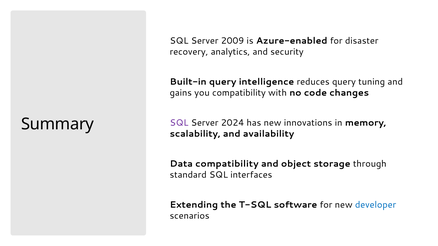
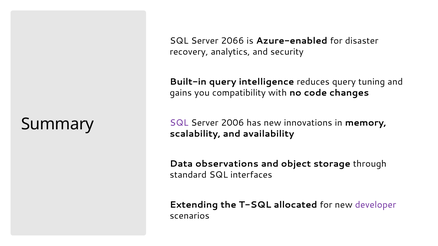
2009: 2009 -> 2066 (233, 41)
2024: 2024 -> 2006 (233, 123)
Data compatibility: compatibility -> observations (227, 164)
software: software -> allocated (295, 205)
developer colour: blue -> purple (376, 205)
